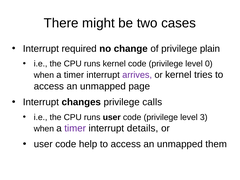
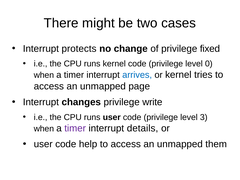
required: required -> protects (79, 49)
plain: plain -> fixed (210, 49)
arrives colour: purple -> blue (137, 75)
calls: calls -> write (152, 102)
